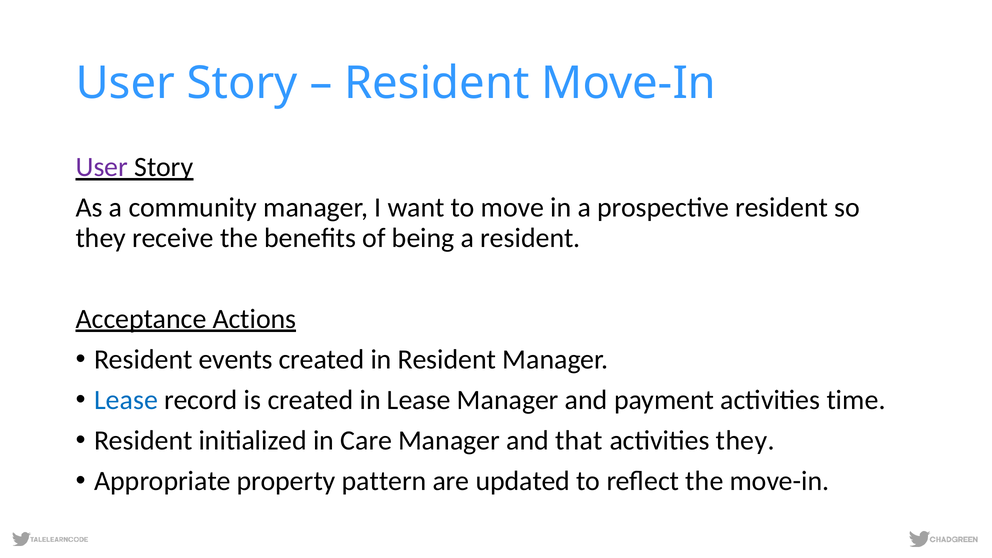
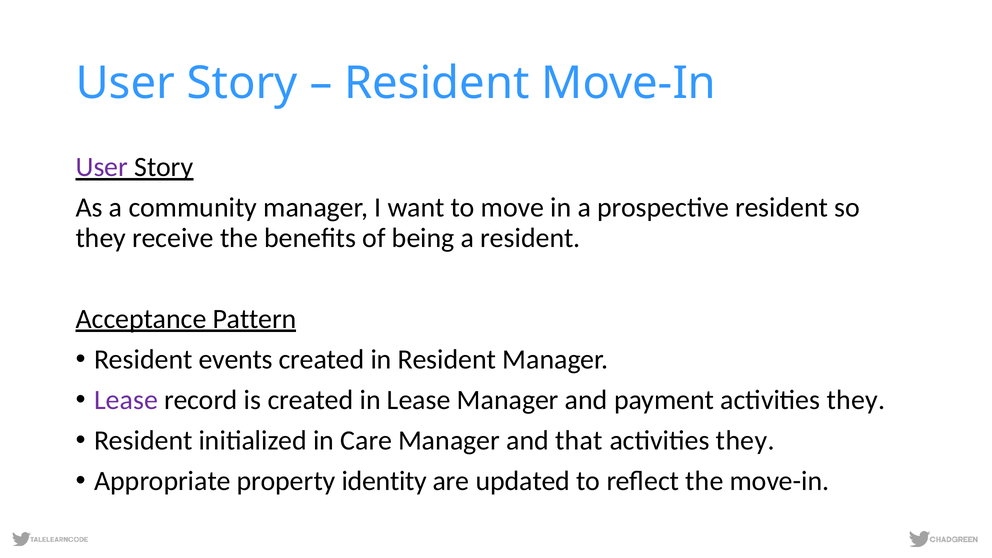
Actions: Actions -> Pattern (254, 319)
Lease colour: blue -> purple (126, 400)
payment activities time: time -> they (856, 400)
pattern: pattern -> identity (384, 481)
